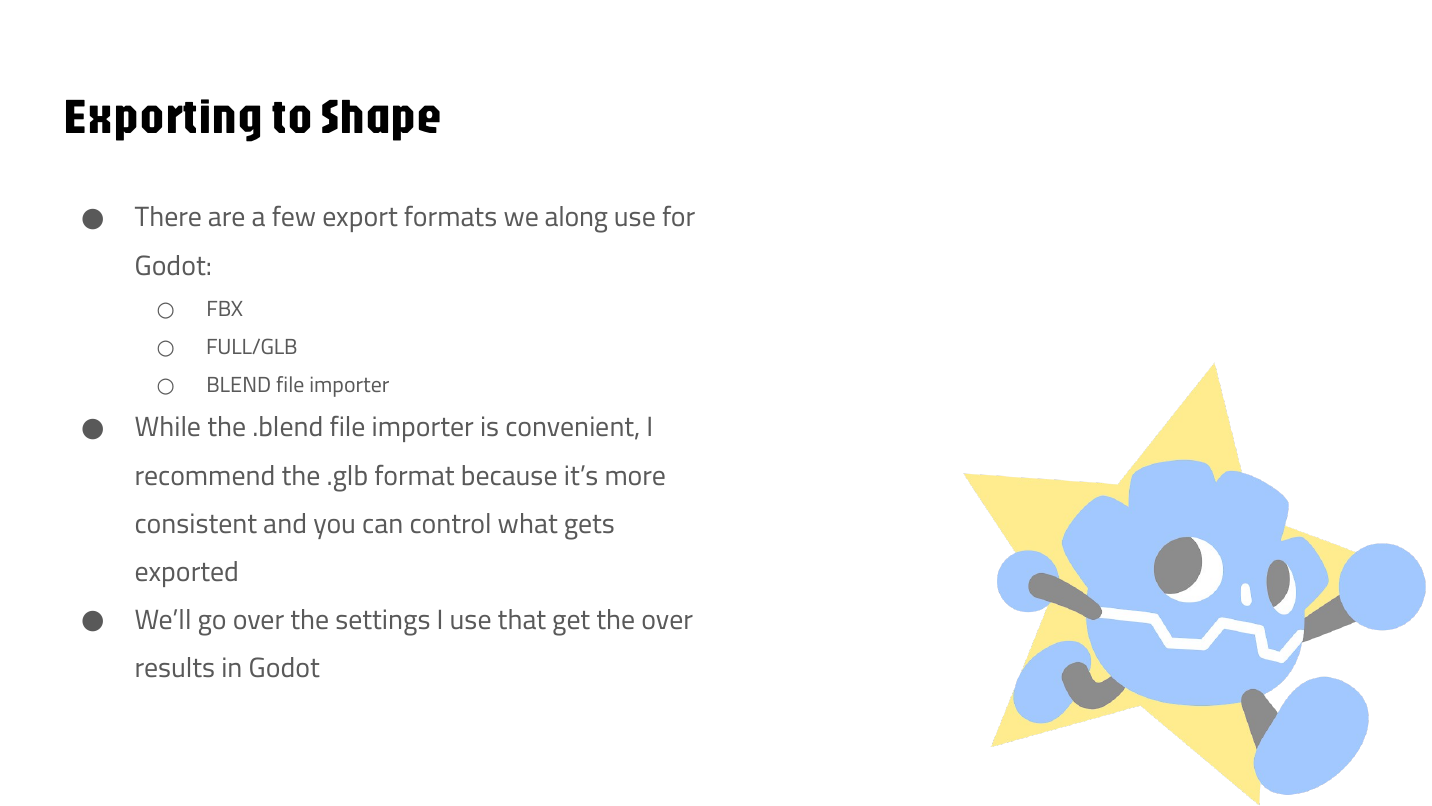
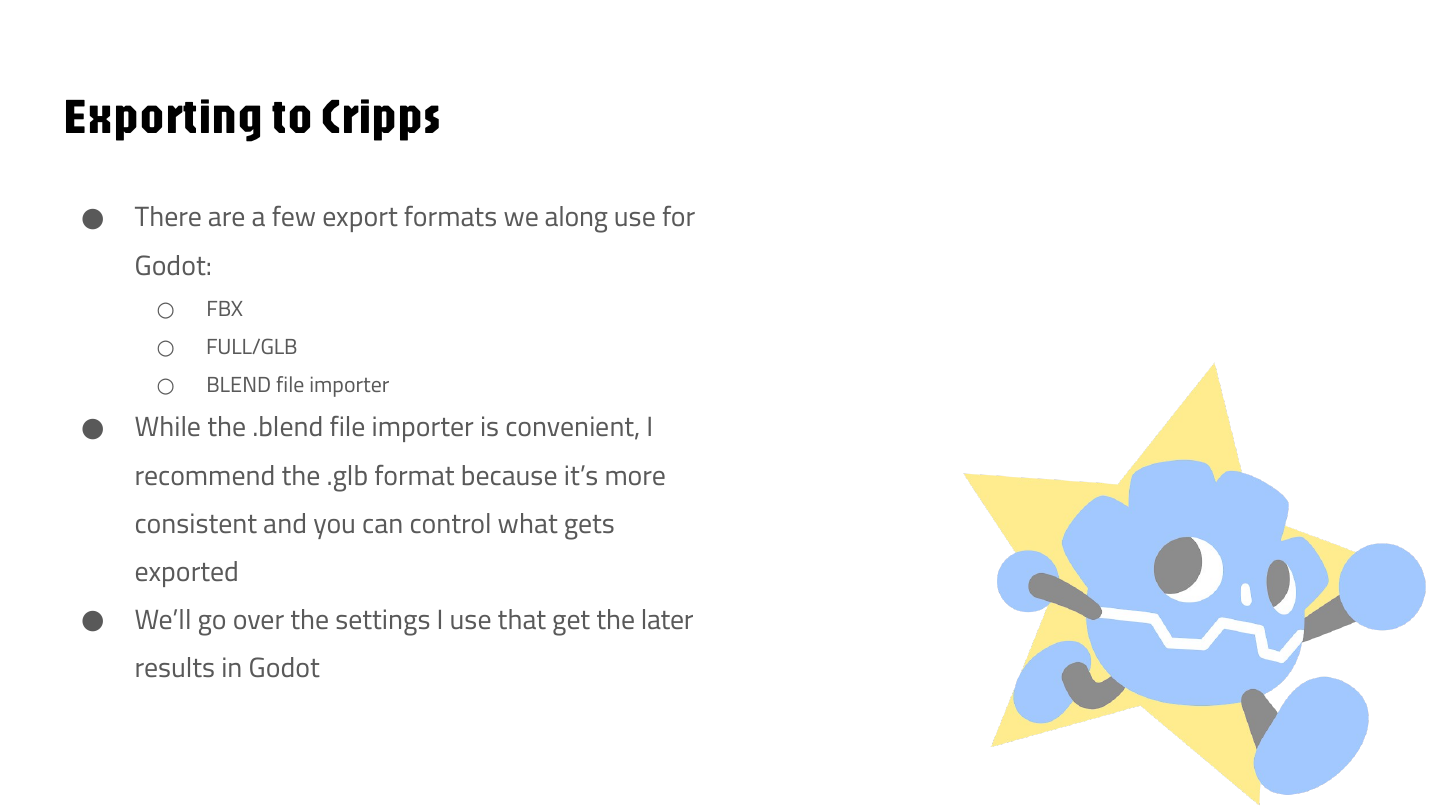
Shape: Shape -> Cripps (381, 117)
the over: over -> later (667, 620)
